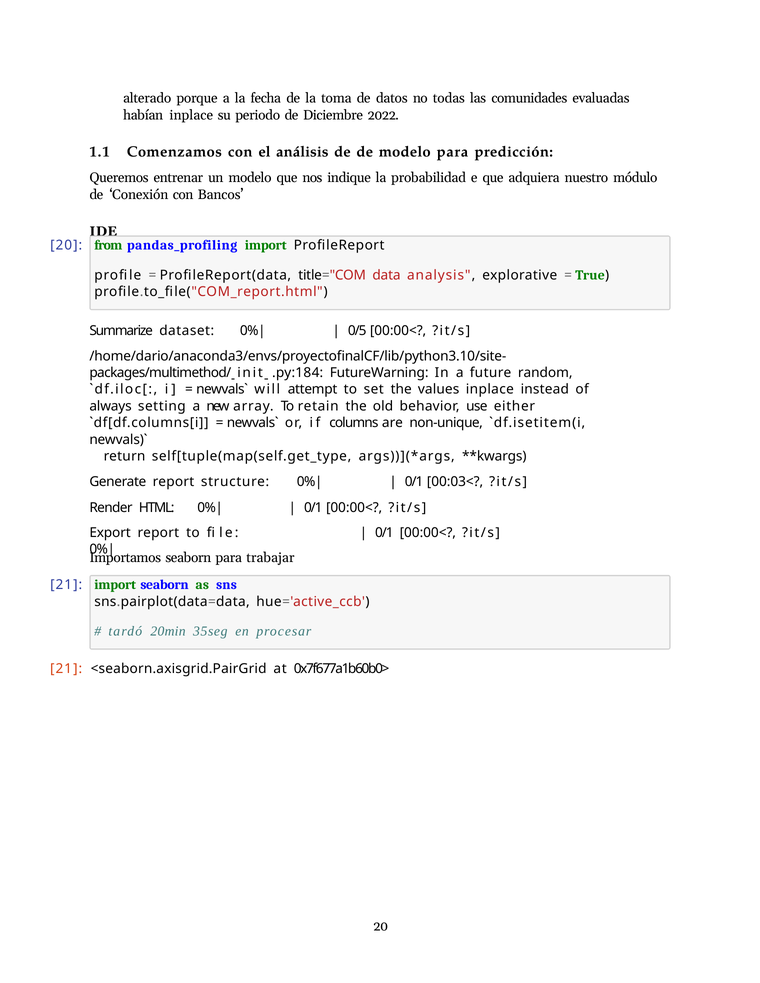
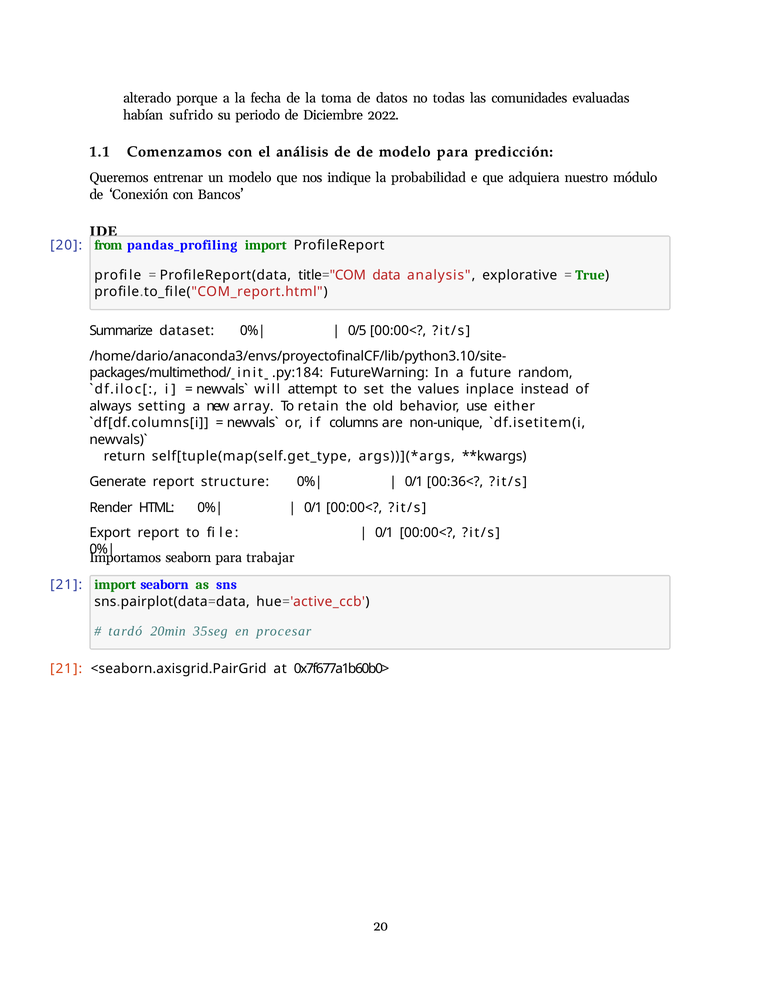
habían inplace: inplace -> sufrido (191, 115)
00:03<: 00:03< -> 00:36< (455, 482)
